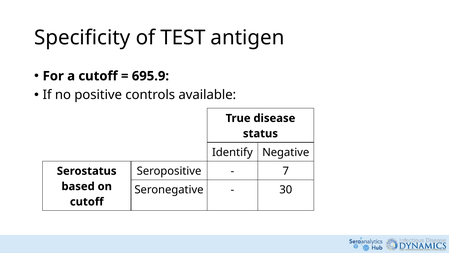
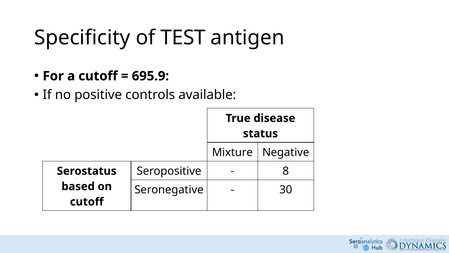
Identify: Identify -> Mixture (232, 152)
7: 7 -> 8 (286, 171)
